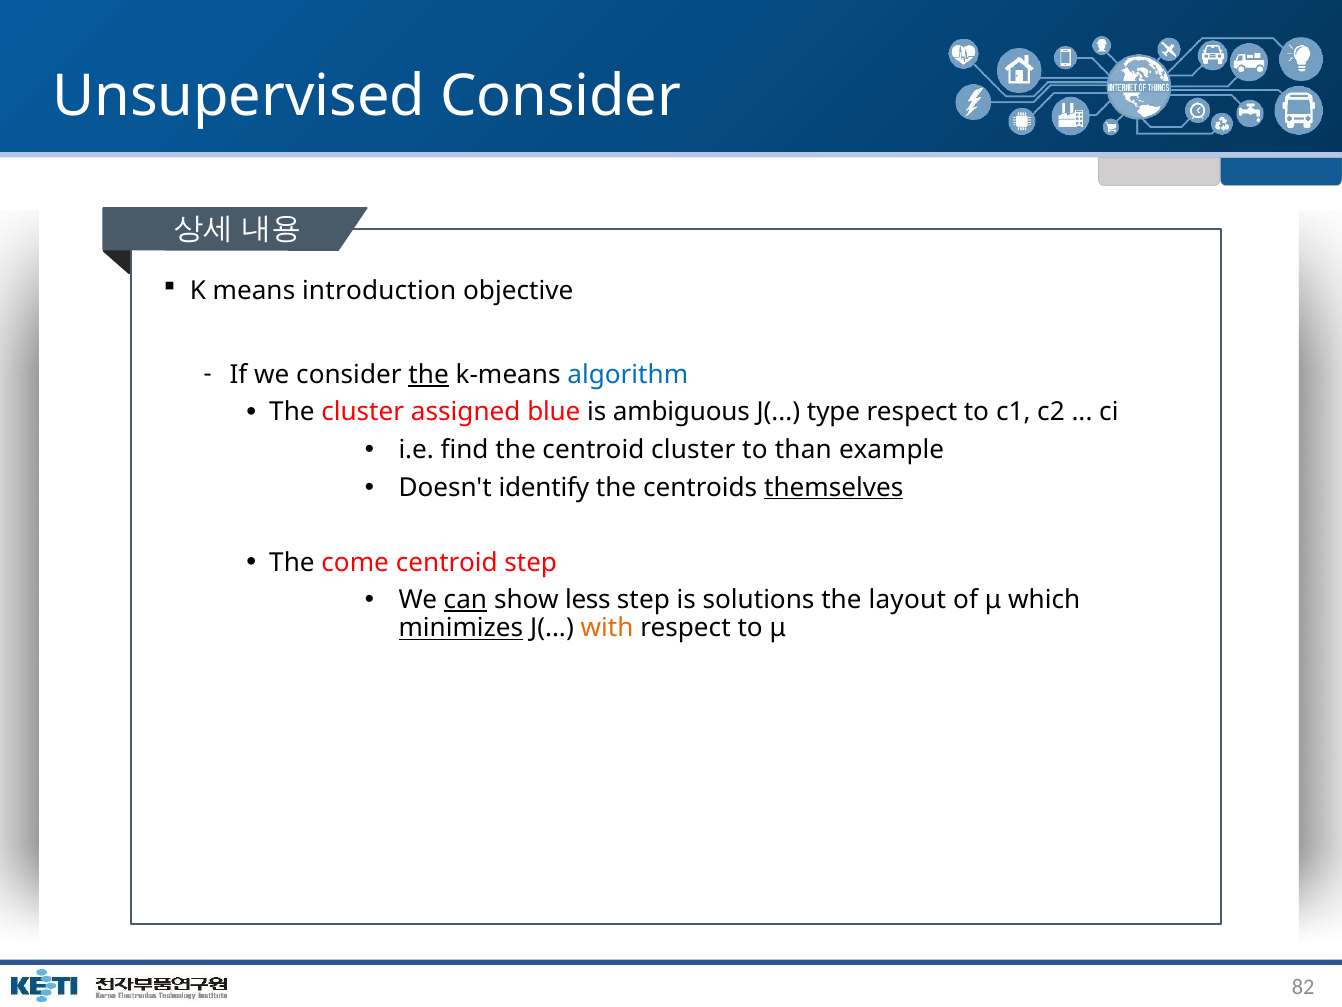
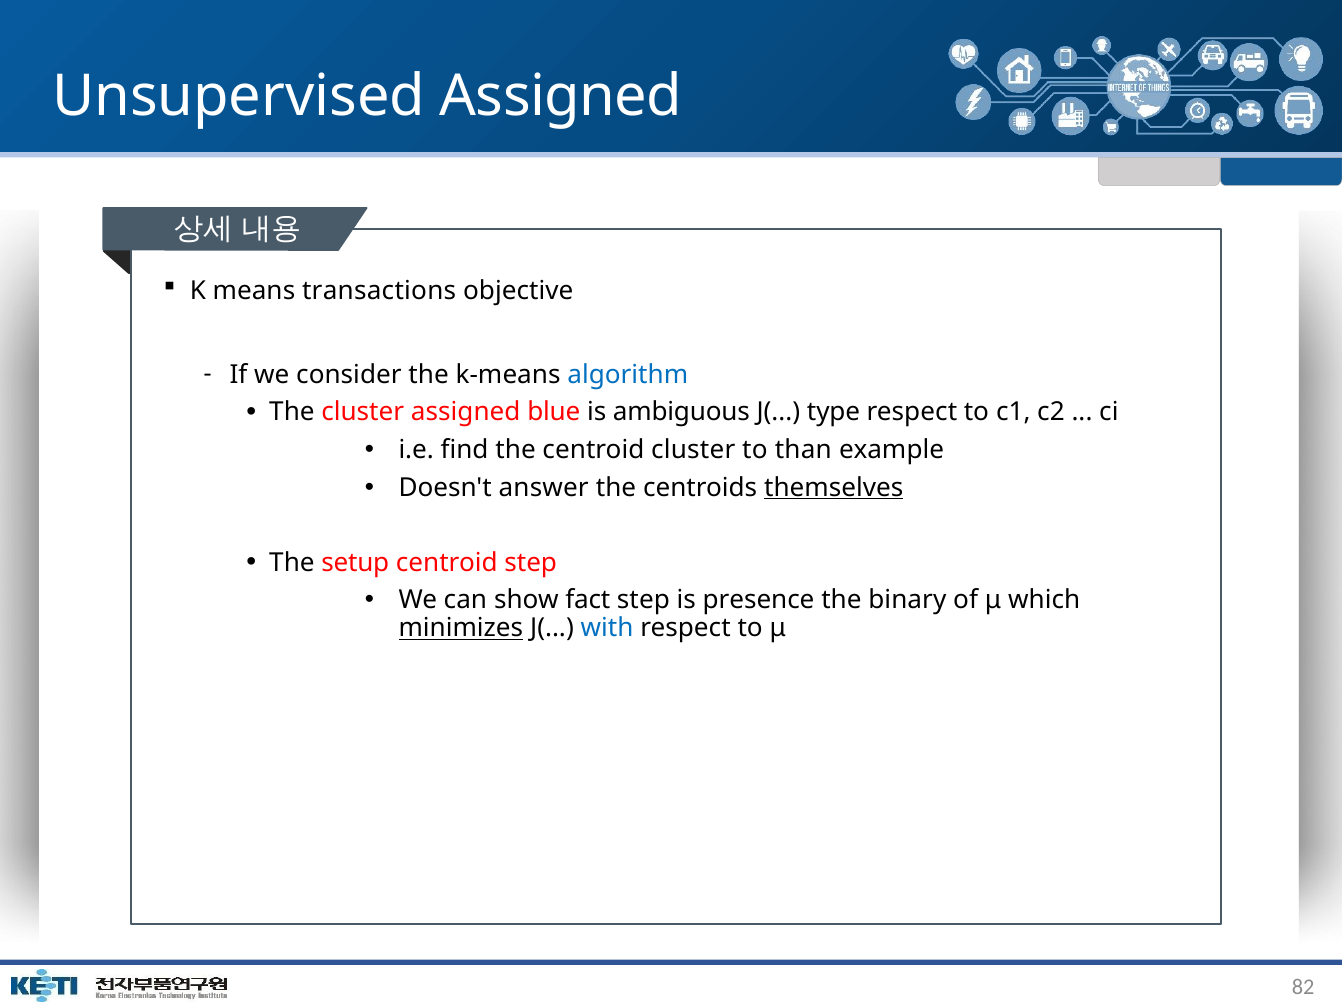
Unsupervised Consider: Consider -> Assigned (561, 97)
introduction: introduction -> transactions (379, 290)
the underline: present -> none (429, 375)
identify: identify -> answer (544, 487)
come: come -> setup (355, 562)
can underline: present -> none (465, 600)
less: less -> fact (588, 600)
solutions: solutions -> presence (759, 600)
layout: layout -> binary (907, 600)
with colour: orange -> blue (607, 628)
